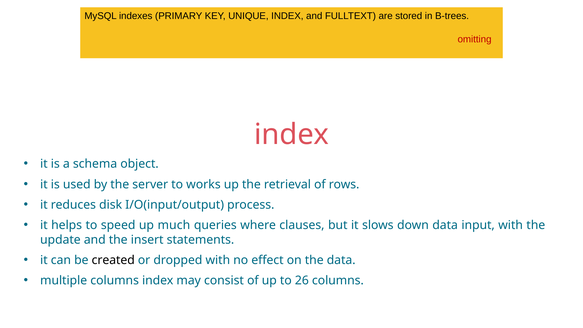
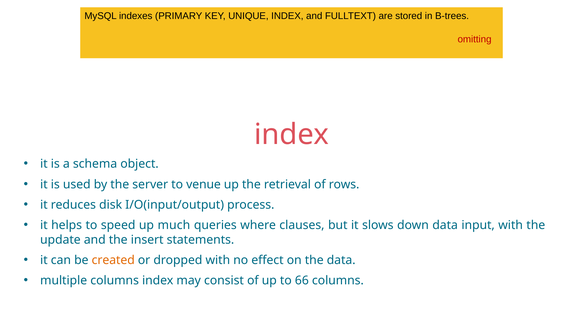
works: works -> venue (204, 184)
created colour: black -> orange (113, 260)
26: 26 -> 66 (302, 281)
